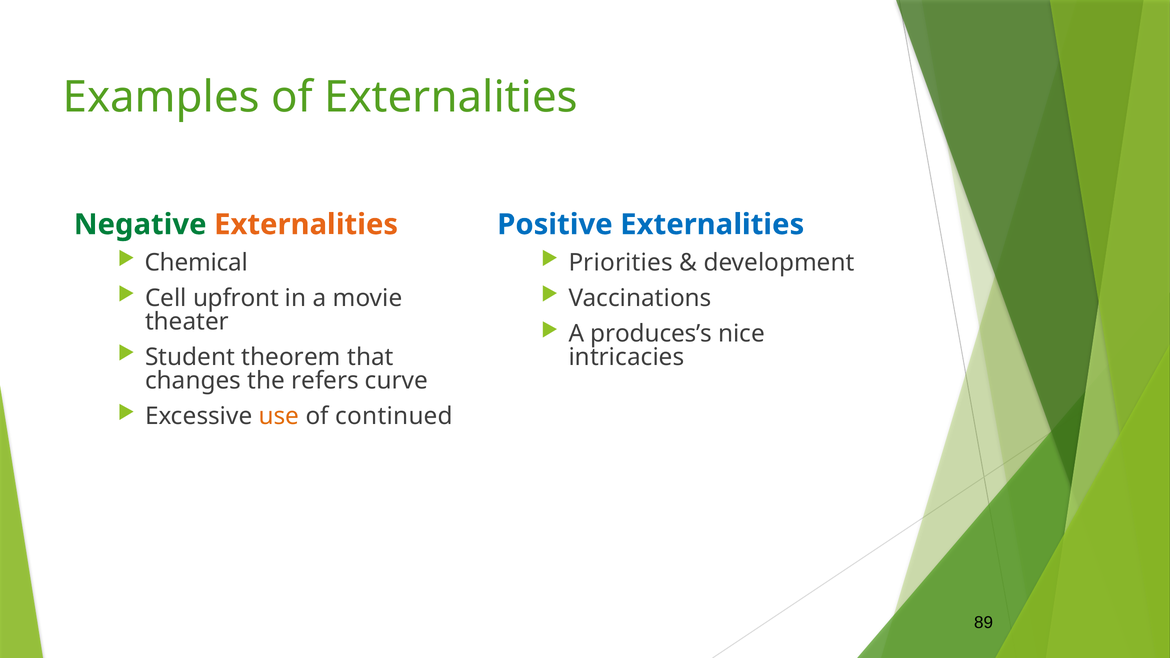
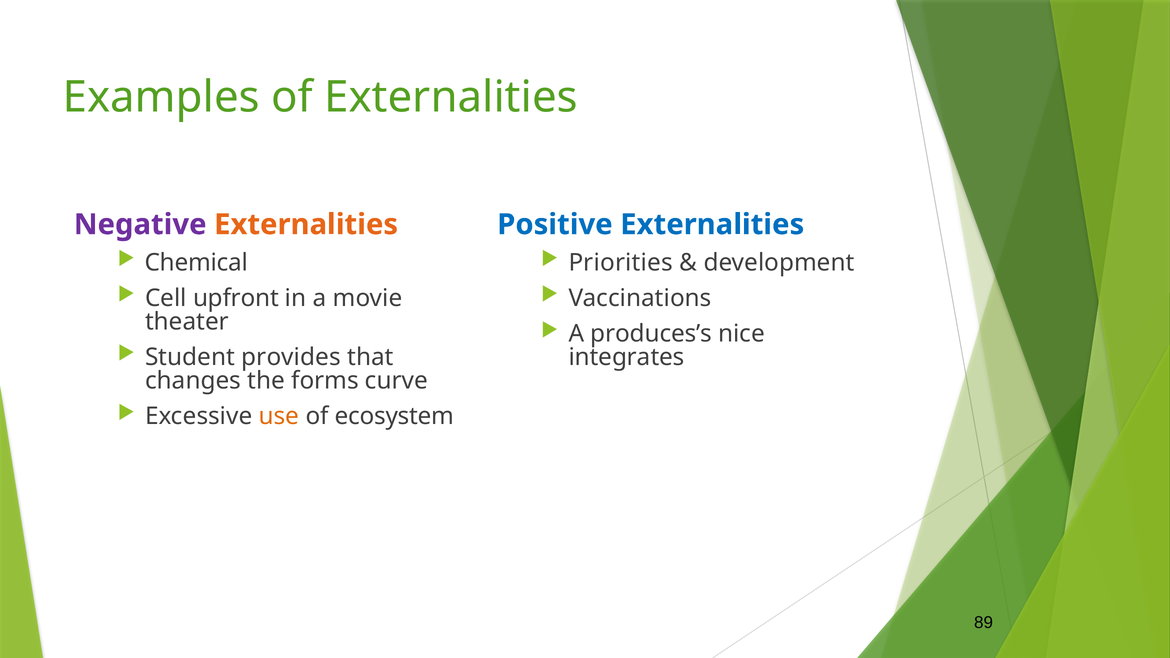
Negative colour: green -> purple (140, 225)
theorem: theorem -> provides (291, 357)
intricacies: intricacies -> integrates (627, 357)
refers: refers -> forms (325, 381)
continued: continued -> ecosystem (394, 416)
